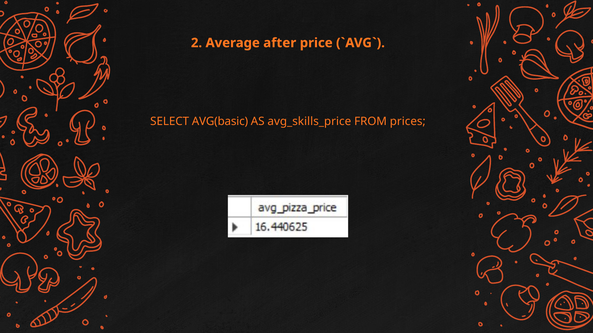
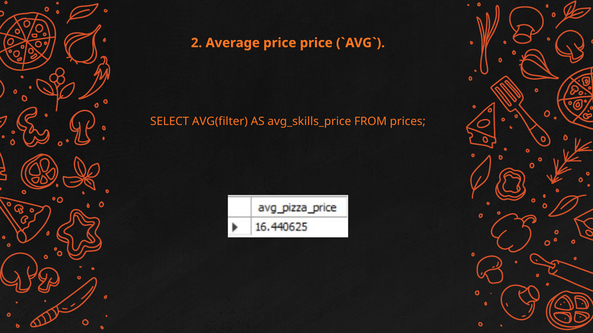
Average after: after -> price (280, 43)
AVG(basic: AVG(basic -> AVG(filter (220, 122)
